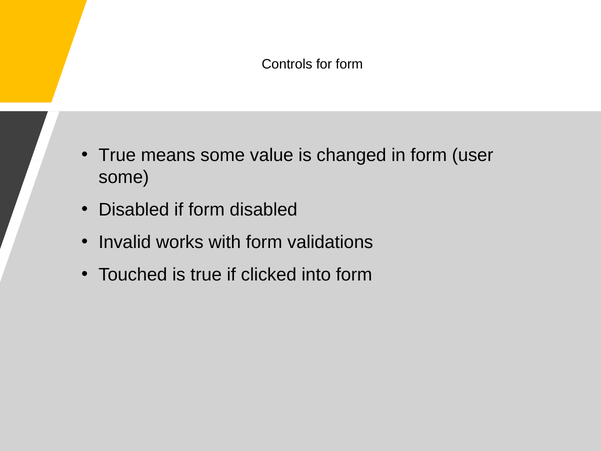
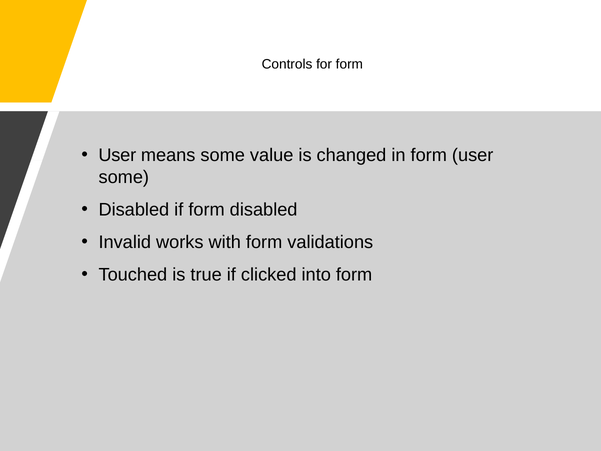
True: True -> User (117, 155)
